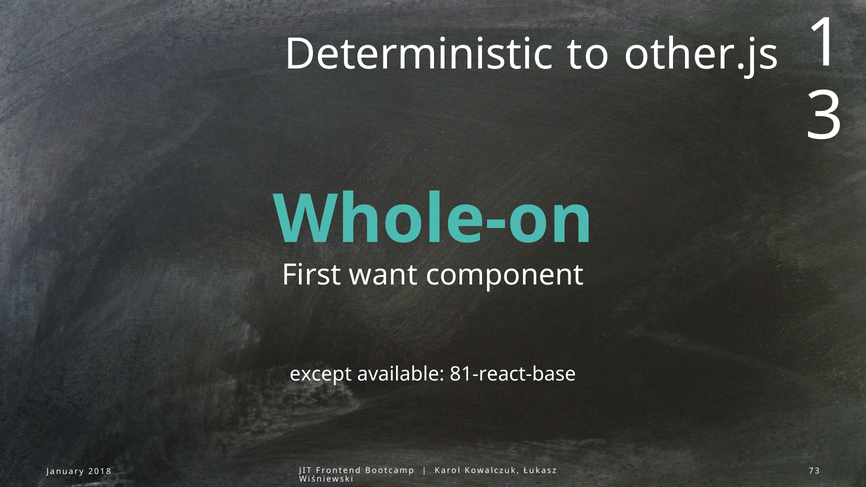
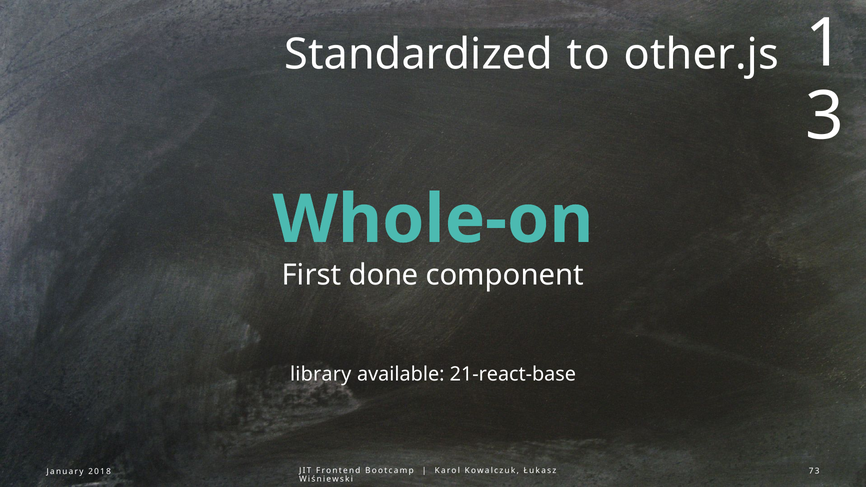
Deterministic: Deterministic -> Standardized (419, 55)
want: want -> done (384, 275)
except: except -> library (321, 374)
81-react-base: 81-react-base -> 21-react-base (513, 374)
